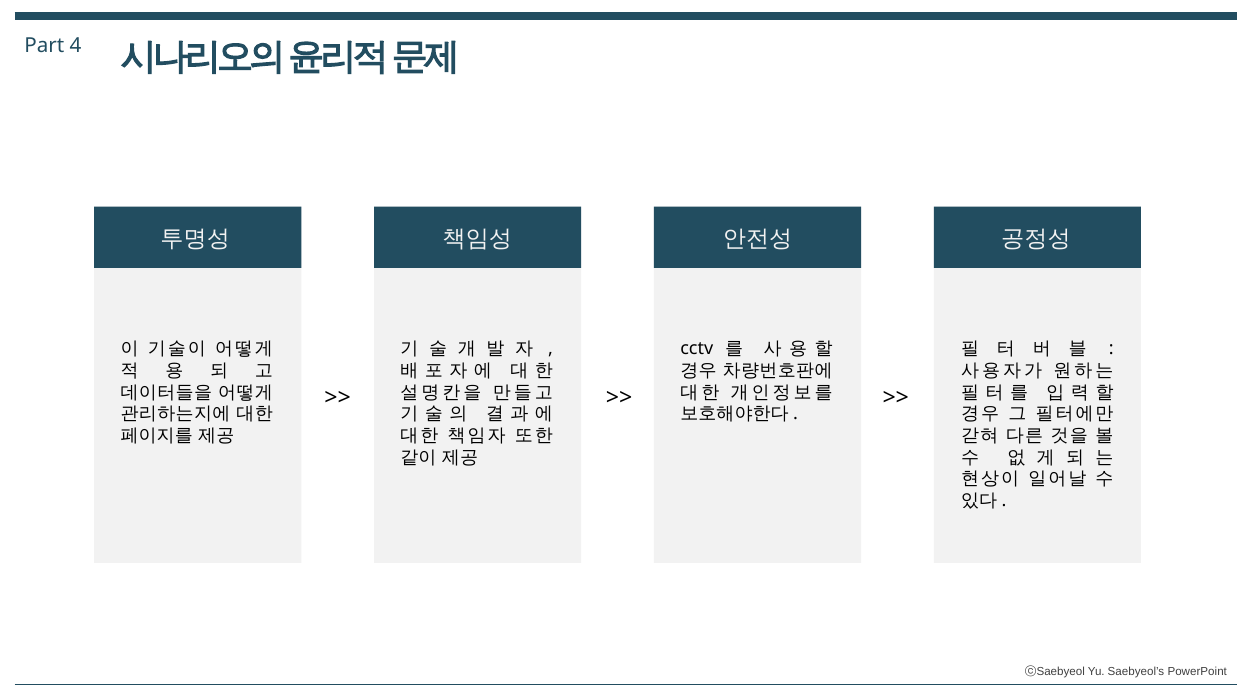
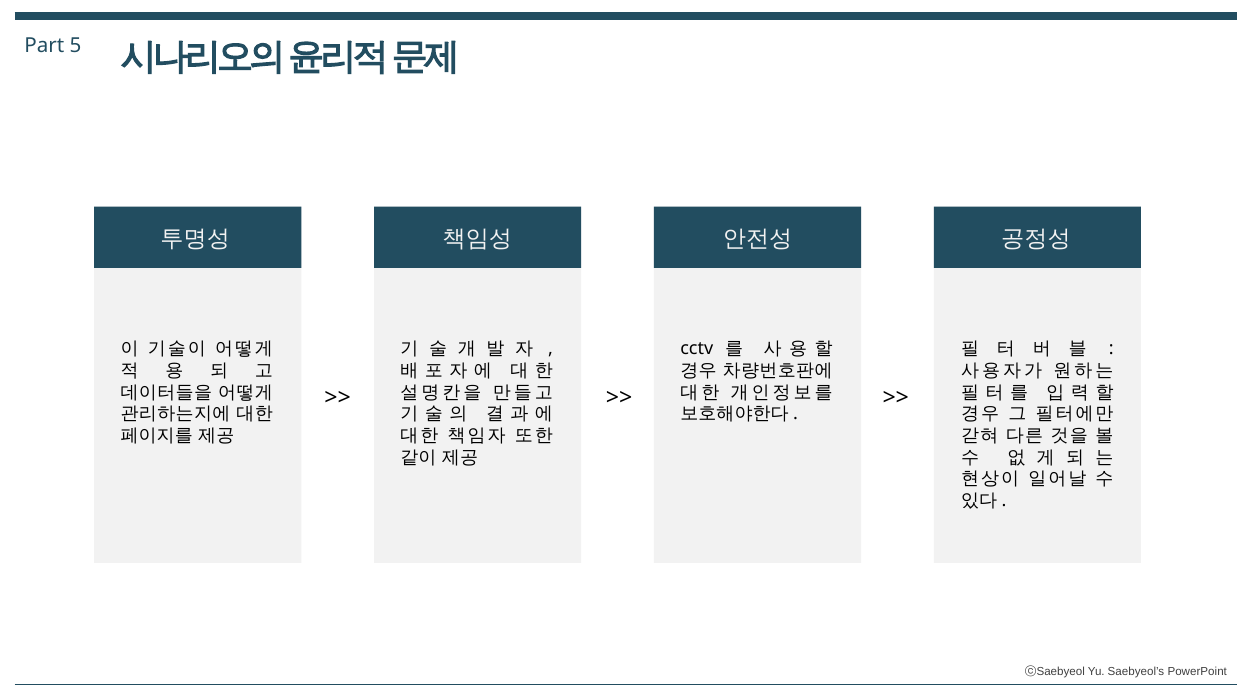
4: 4 -> 5 (75, 46)
